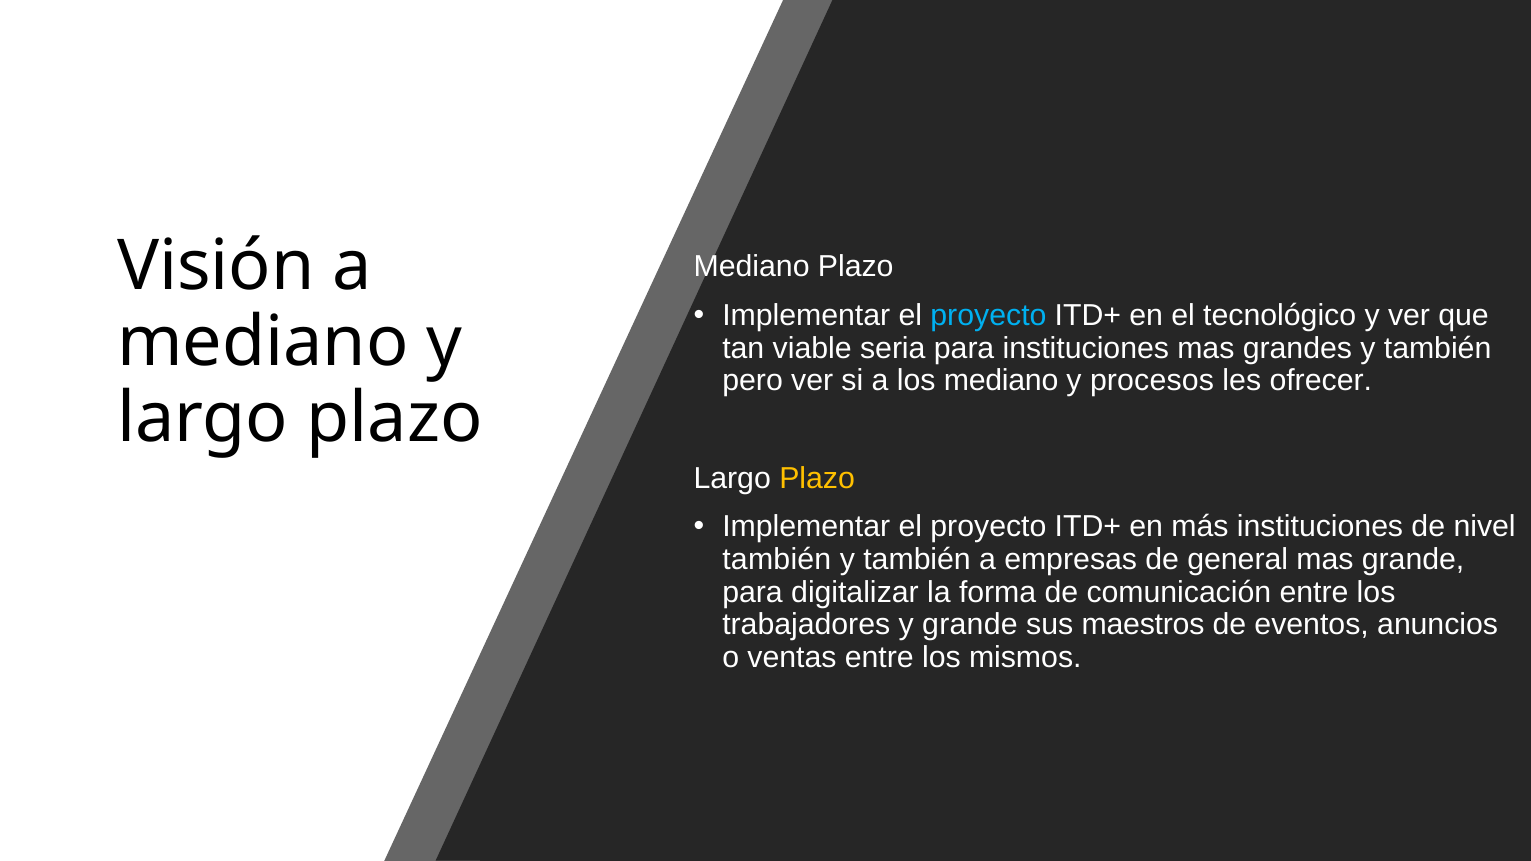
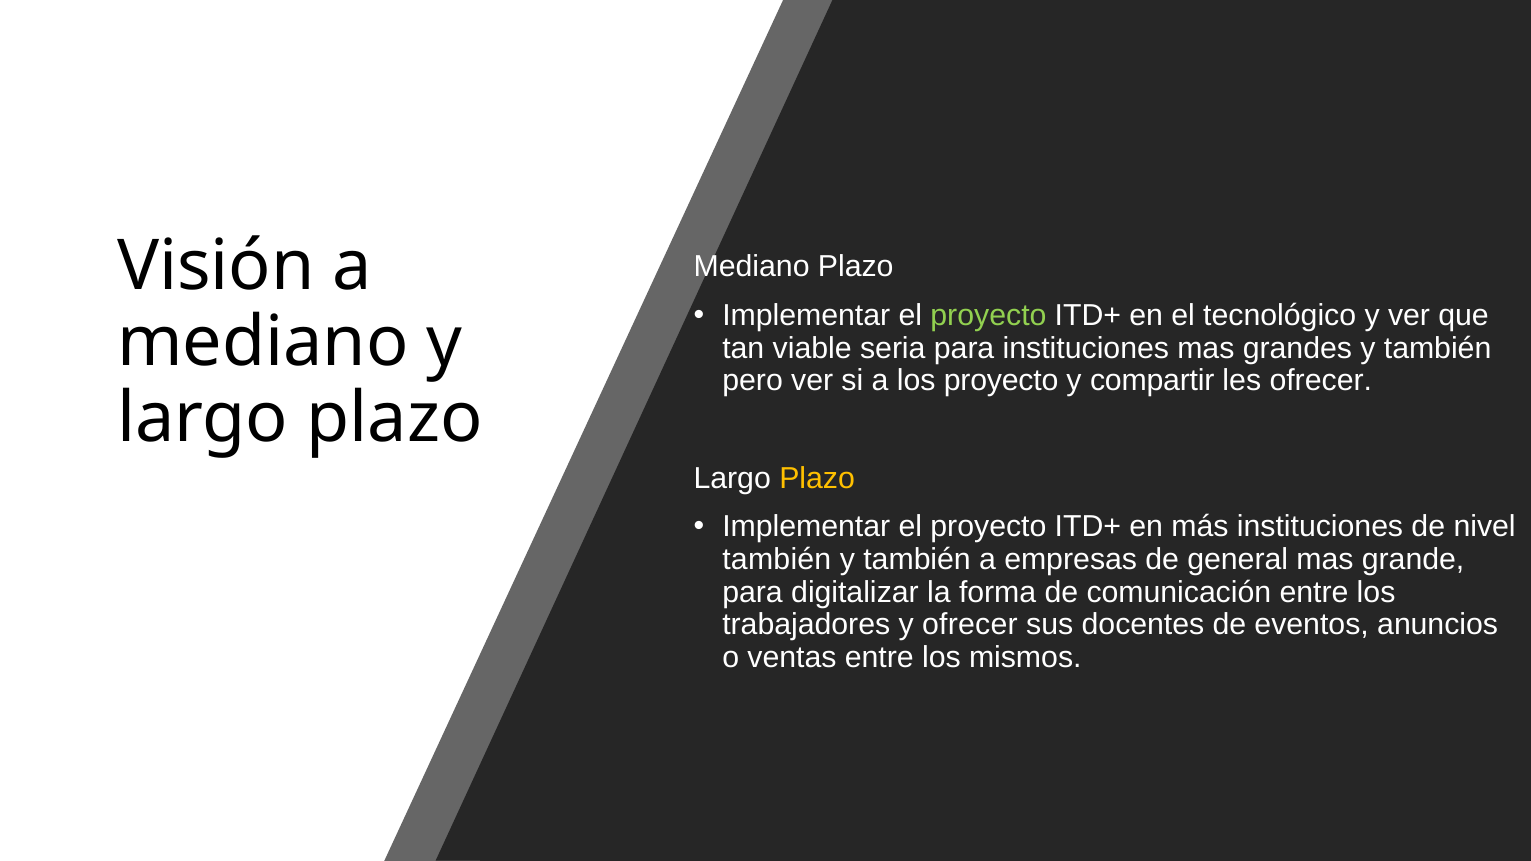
proyecto colour: light blue -> light green (988, 316)
los mediano: mediano -> proyecto (1001, 381)
procesos: procesos -> compartir (1152, 381)
y grande: grande -> ofrecer (970, 625)
maestros: maestros -> docentes (1143, 625)
